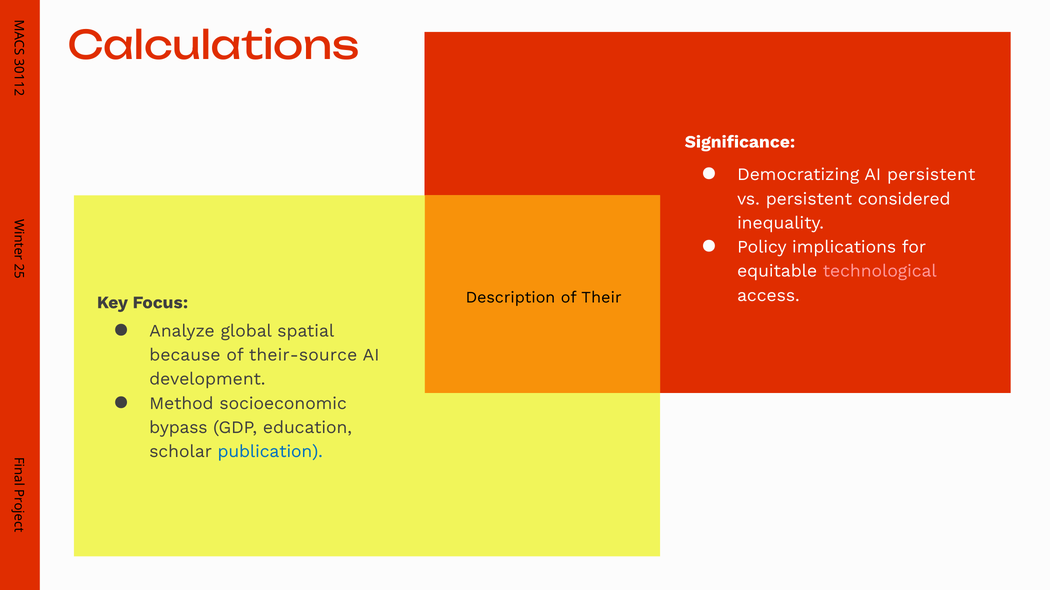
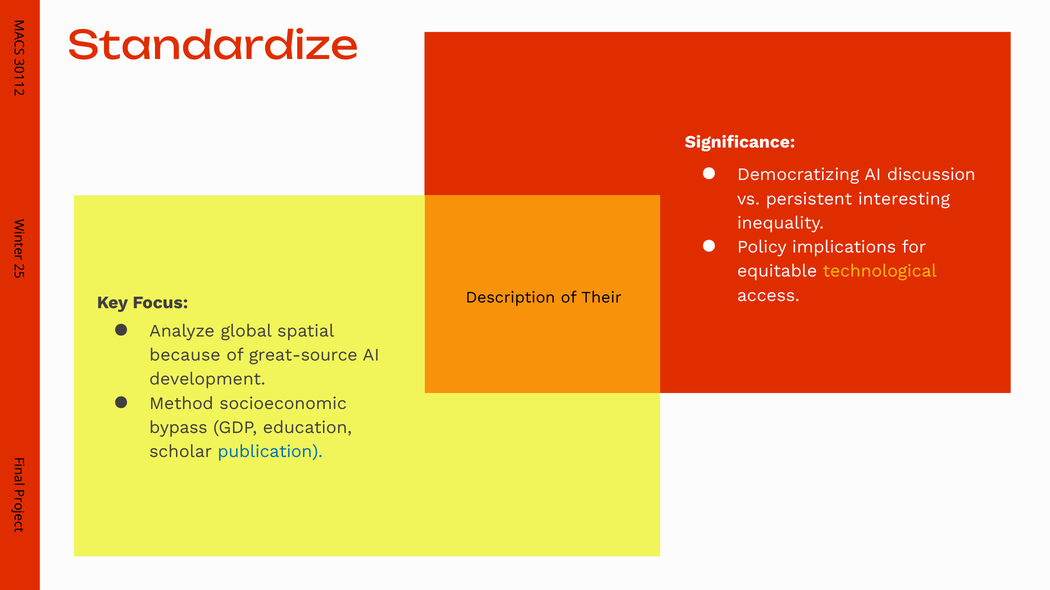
Calculations: Calculations -> Standardize (213, 46)
AI persistent: persistent -> discussion (931, 175)
considered: considered -> interesting (904, 199)
technological colour: pink -> yellow (880, 271)
their-source: their-source -> great-source (303, 355)
